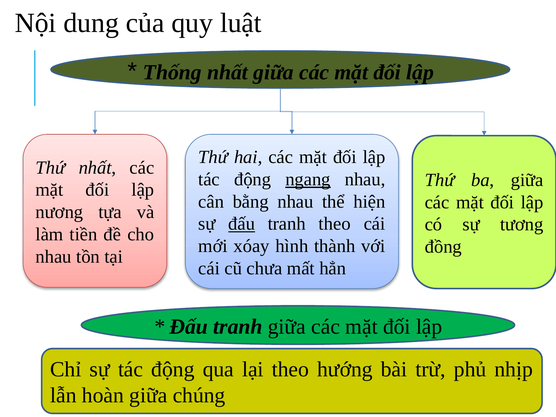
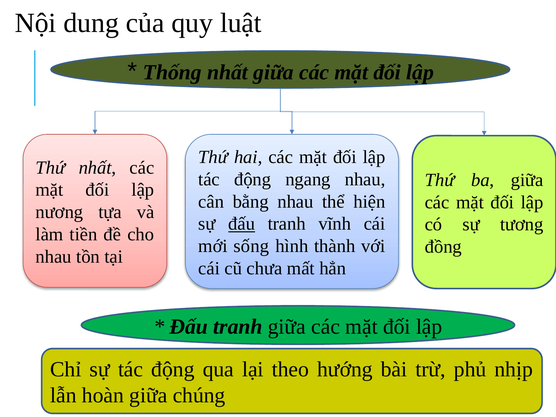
ngang underline: present -> none (308, 179)
tranh theo: theo -> vĩnh (335, 224)
xóay: xóay -> sống (251, 246)
